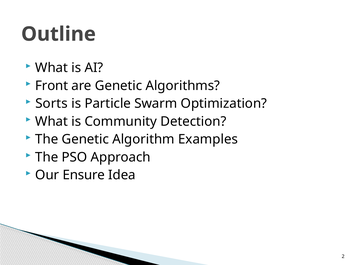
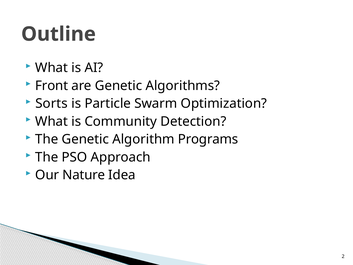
Examples: Examples -> Programs (208, 139)
Ensure: Ensure -> Nature (84, 175)
